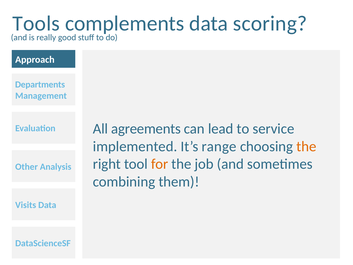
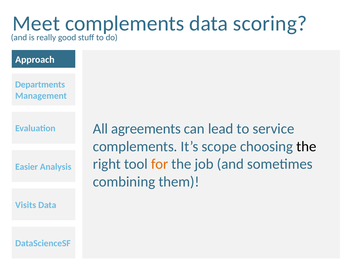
Tools: Tools -> Meet (36, 24)
implemented: implemented -> complements (135, 146)
range: range -> scope (219, 146)
the colour: orange -> black (306, 146)
Other: Other -> Easier (27, 167)
